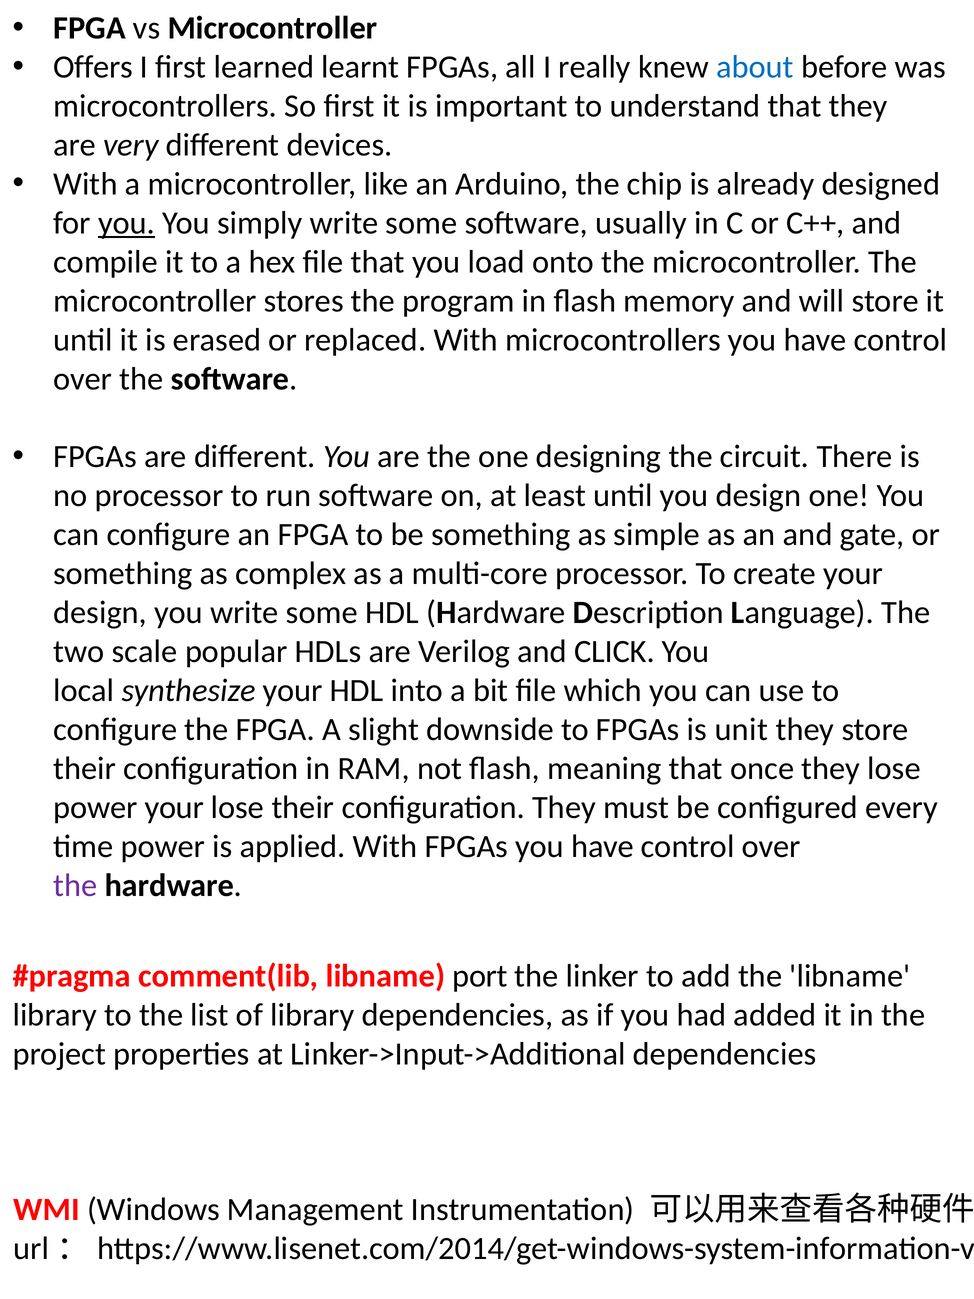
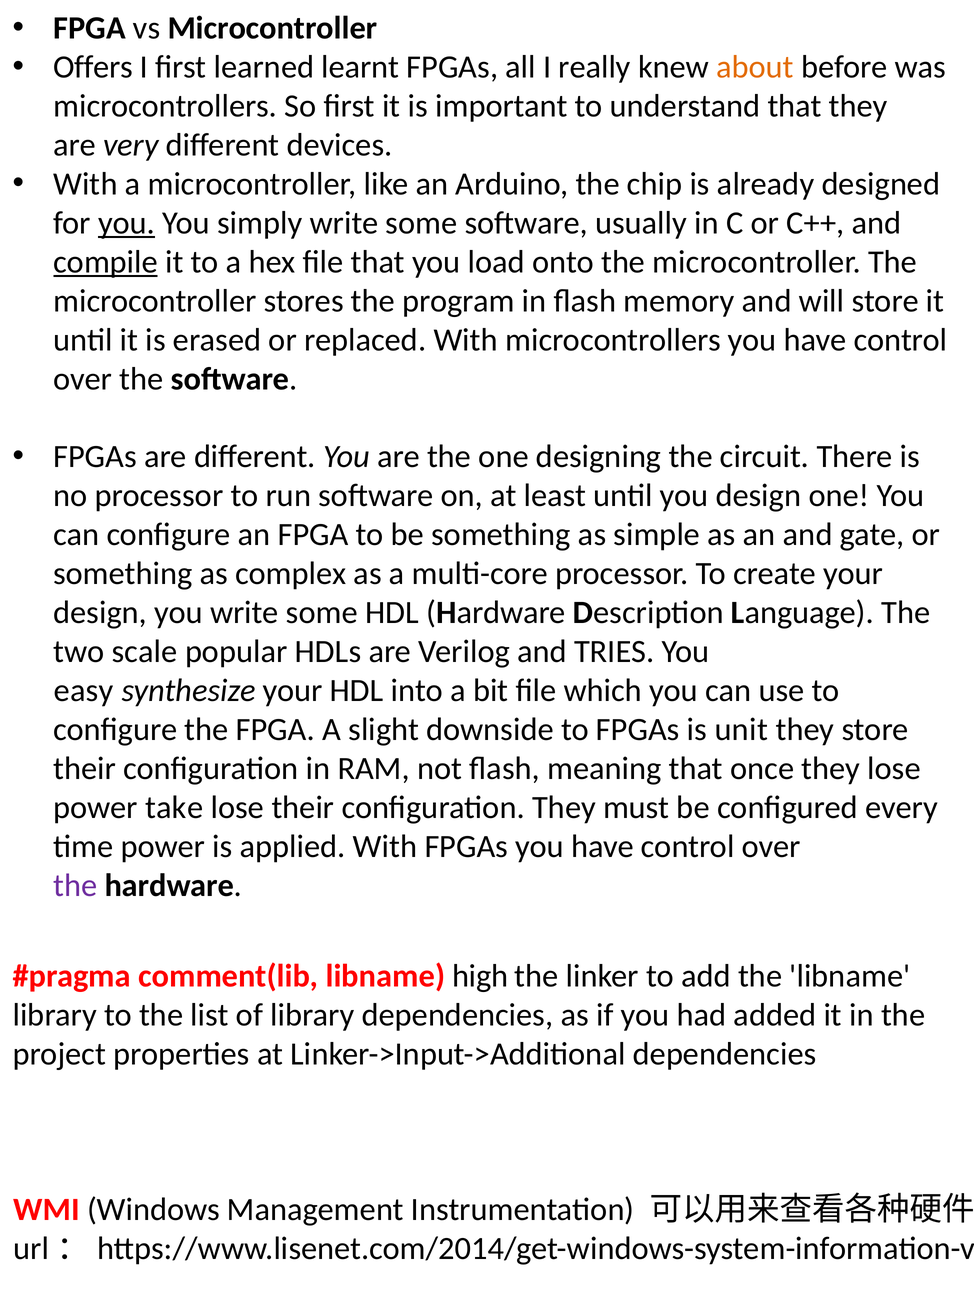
about colour: blue -> orange (755, 67)
compile underline: none -> present (106, 262)
CLICK: CLICK -> TRIES (614, 651)
local: local -> easy (84, 690)
power your: your -> take (174, 807)
port: port -> high (480, 976)
